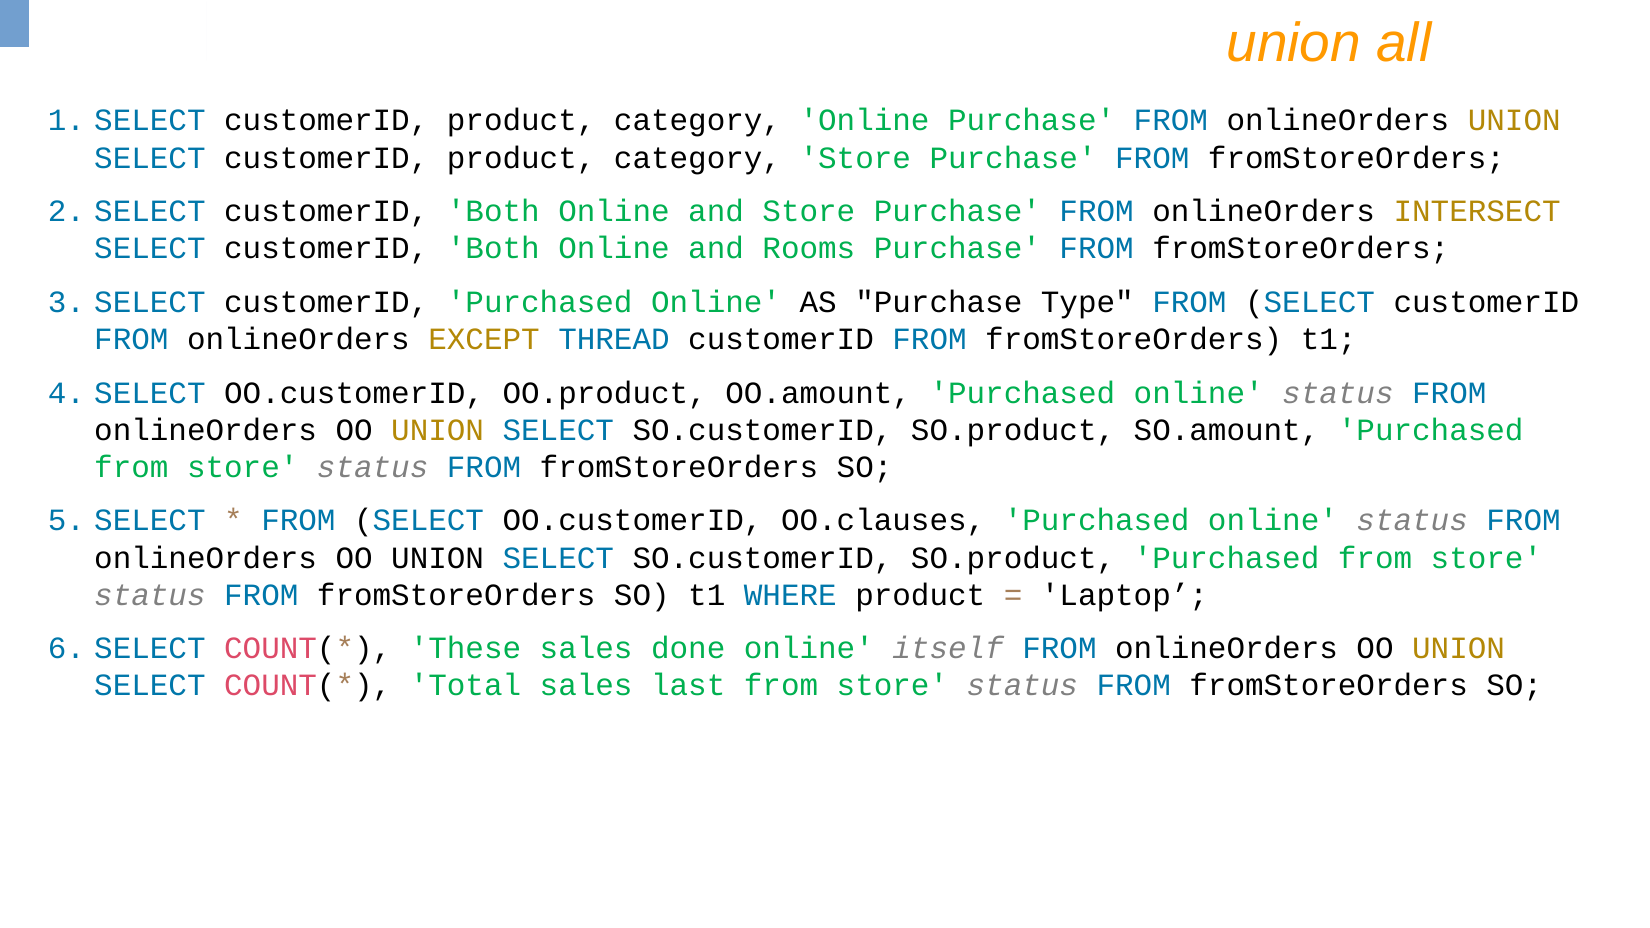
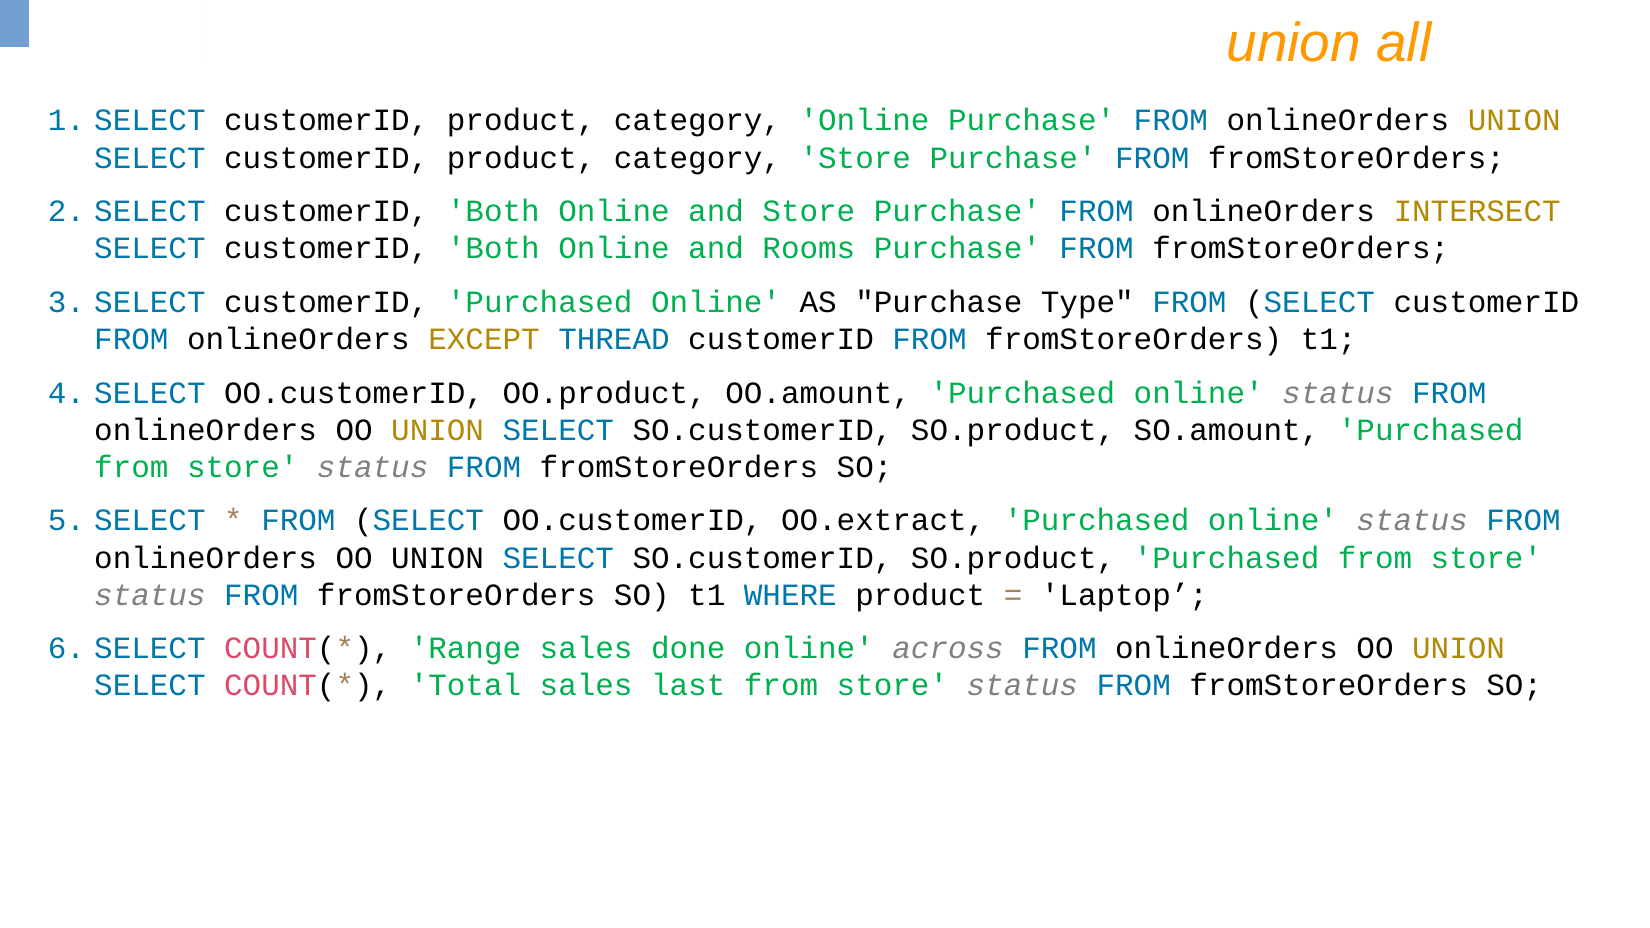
OO.clauses: OO.clauses -> OO.extract (883, 521)
These: These -> Range (465, 649)
itself: itself -> across (948, 649)
